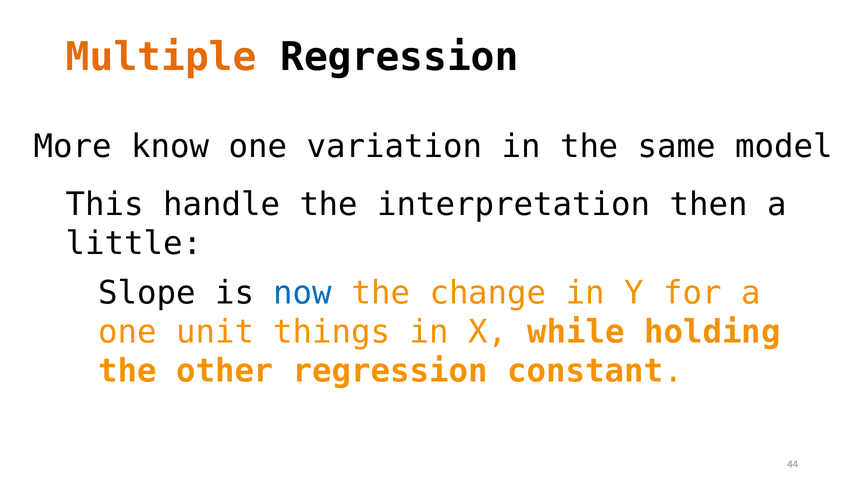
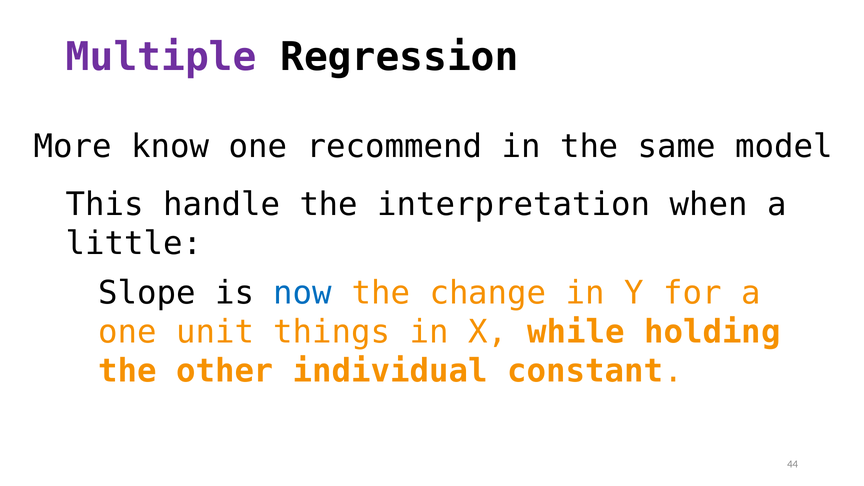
Multiple colour: orange -> purple (161, 57)
variation: variation -> recommend (394, 147)
then: then -> when (709, 205)
other regression: regression -> individual (390, 371)
